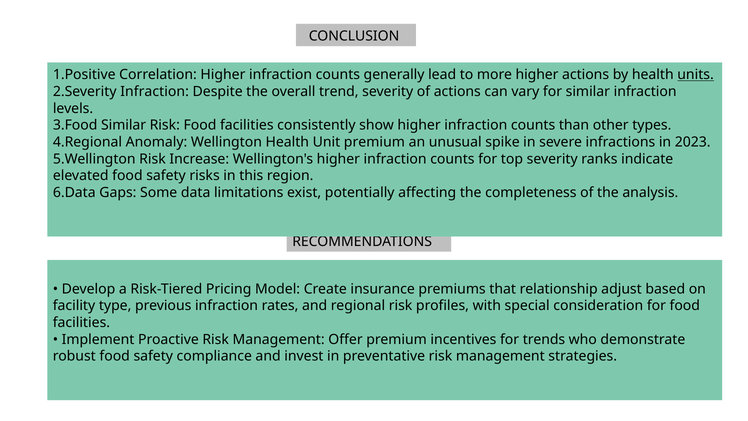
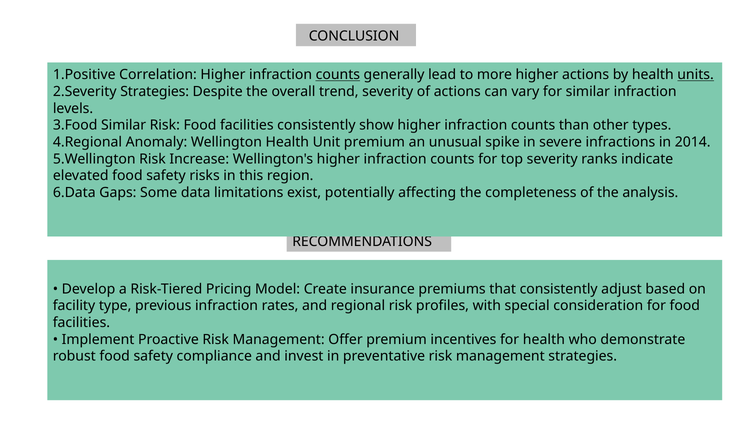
counts underline: none -> present (338, 75)
Infraction: Infraction -> Strategies (155, 91)
2023: 2023 -> 2014 (693, 142)
that relationship: relationship -> consistently (559, 289)
for trends: trends -> health (544, 339)
